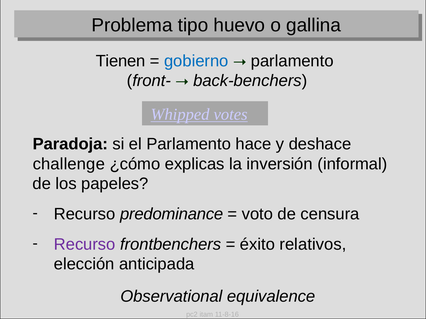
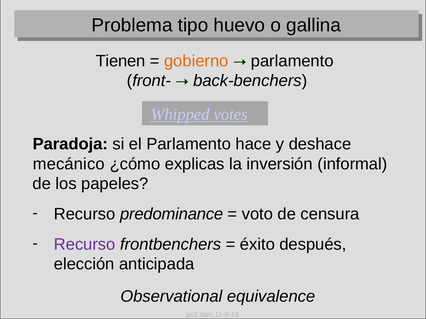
gobierno colour: blue -> orange (196, 61)
challenge: challenge -> mecánico (69, 164)
relativos: relativos -> después (313, 245)
